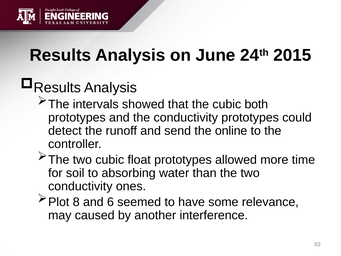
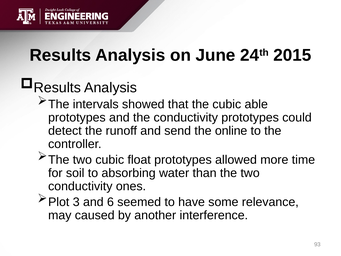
both: both -> able (256, 104)
8: 8 -> 3 (76, 202)
